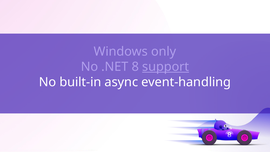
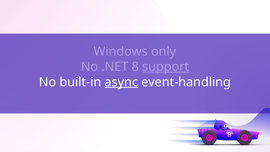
async underline: none -> present (121, 82)
